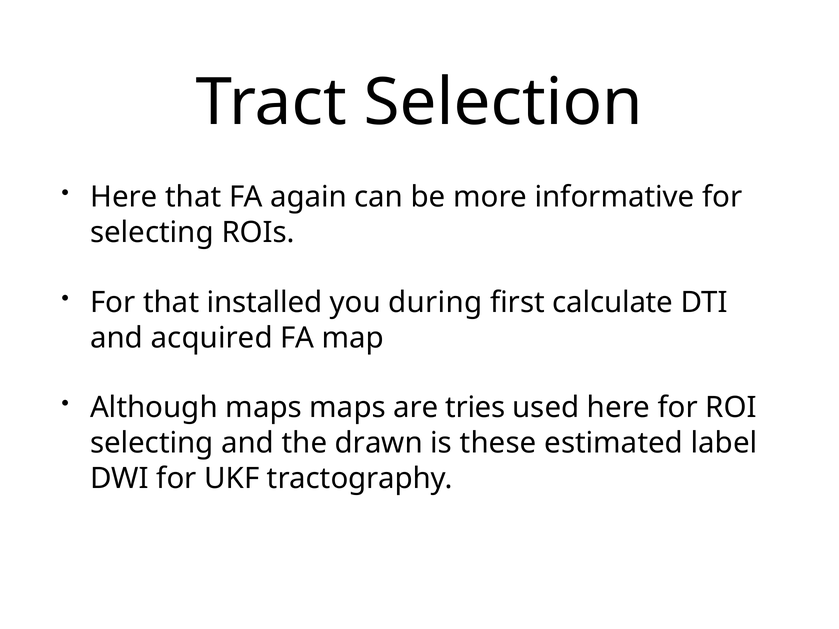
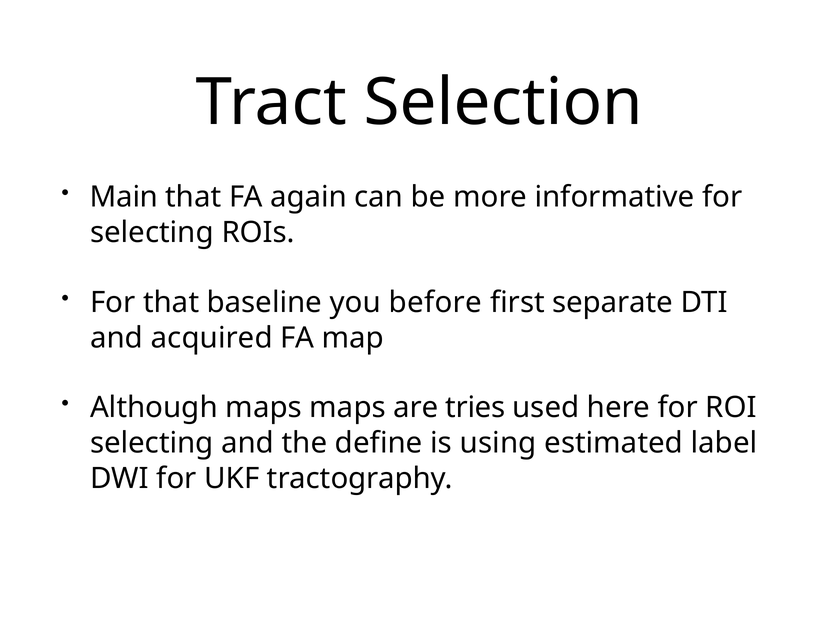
Here: Here -> Main (124, 197)
installed: installed -> baseline (264, 303)
during: during -> before (435, 303)
calculate: calculate -> separate (613, 303)
drawn: drawn -> define (379, 443)
these: these -> using (498, 443)
